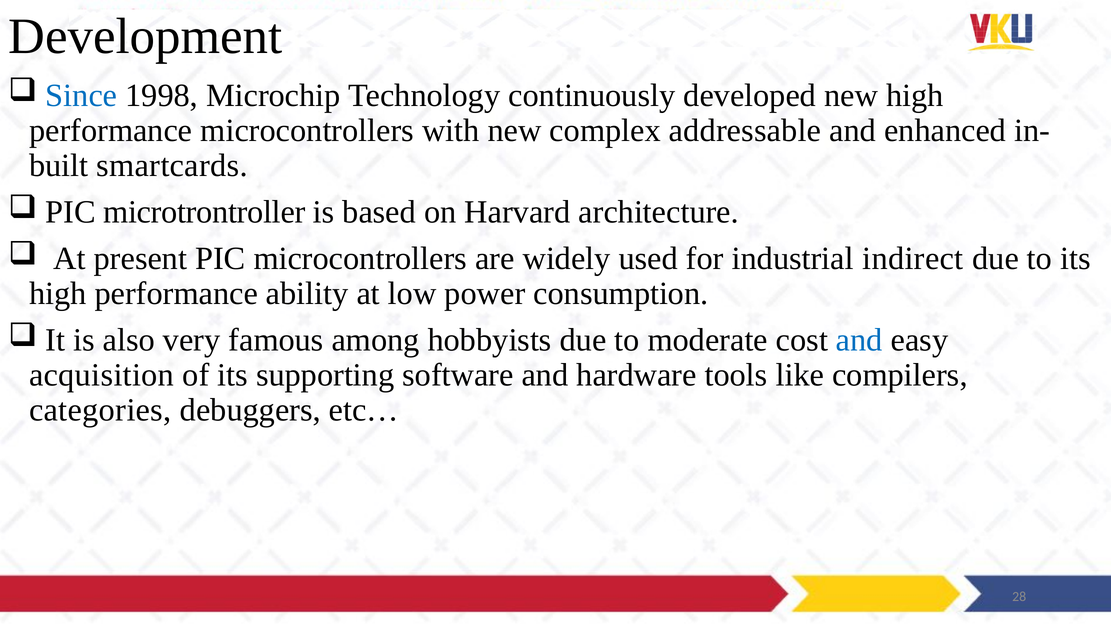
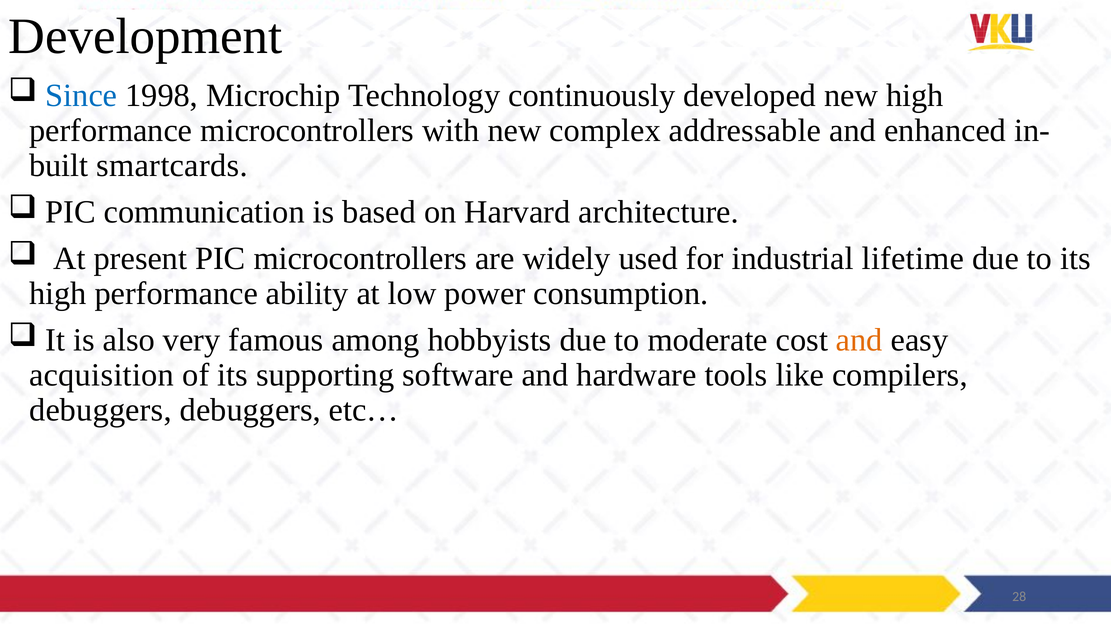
microtrontroller: microtrontroller -> communication (204, 212)
indirect: indirect -> lifetime (913, 259)
and colour: blue -> orange (859, 340)
categories: categories -> debuggers (100, 410)
